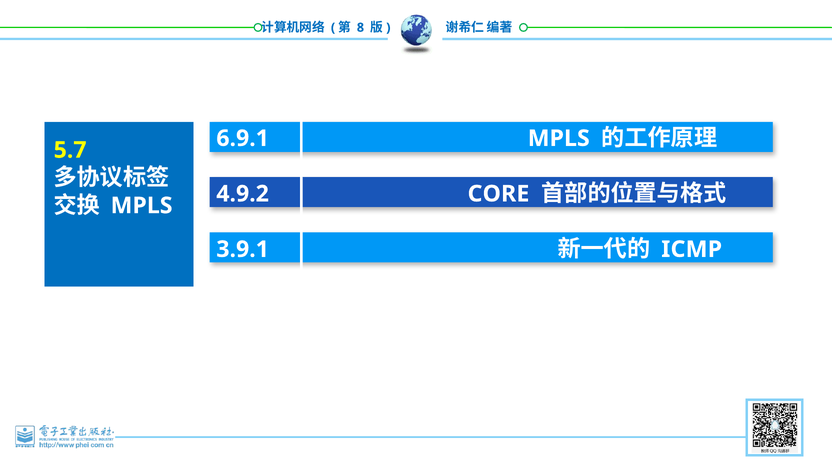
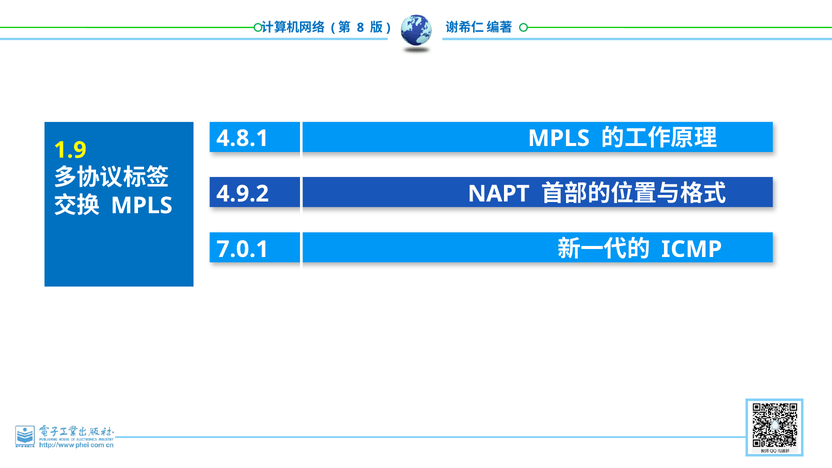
6.9.1: 6.9.1 -> 4.8.1 (243, 138)
5.7: 5.7 -> 1.9 (70, 150)
CORE: CORE -> NAPT (499, 194)
3.9.1: 3.9.1 -> 7.0.1 (243, 249)
